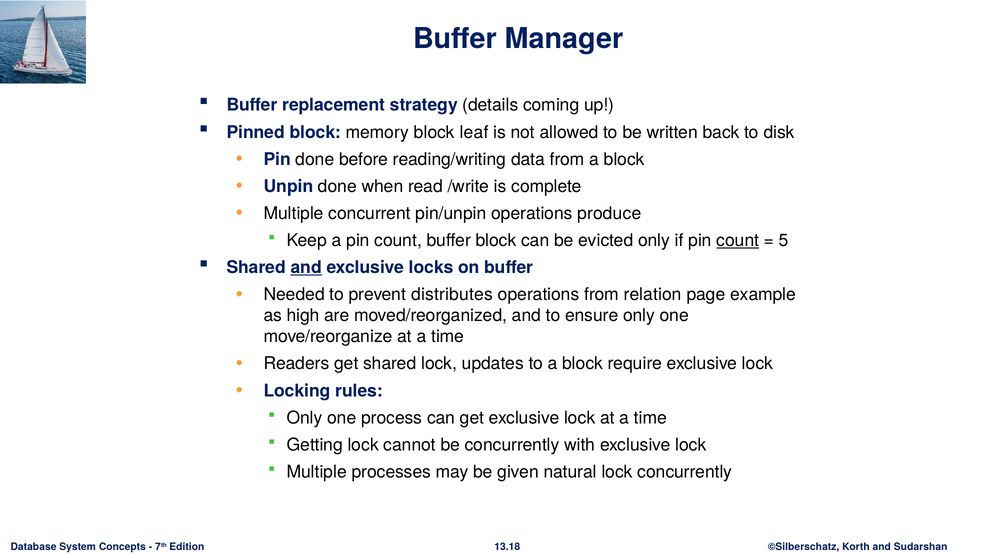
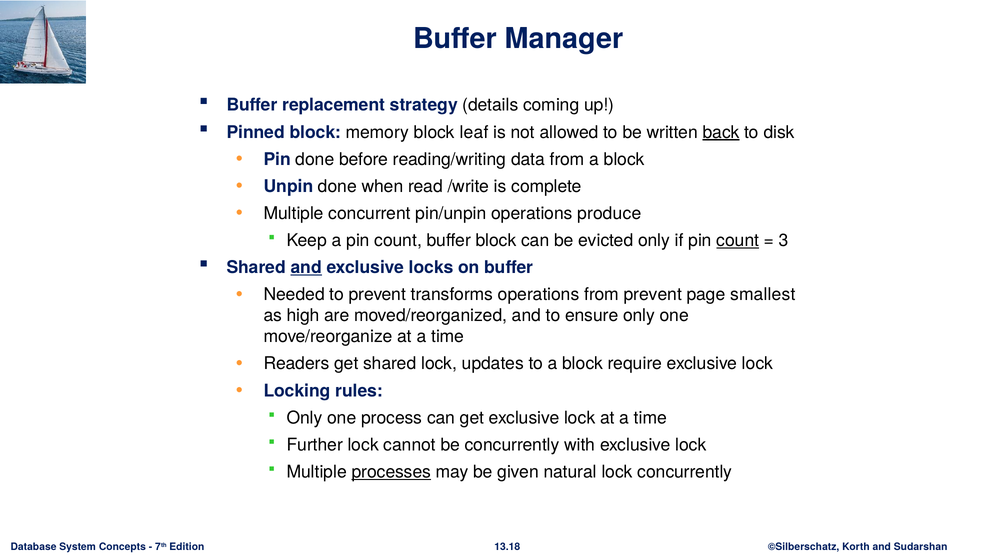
back underline: none -> present (721, 132)
5: 5 -> 3 (784, 240)
distributes: distributes -> transforms (452, 294)
from relation: relation -> prevent (653, 294)
example: example -> smallest (763, 294)
Getting: Getting -> Further (315, 445)
processes underline: none -> present (391, 472)
